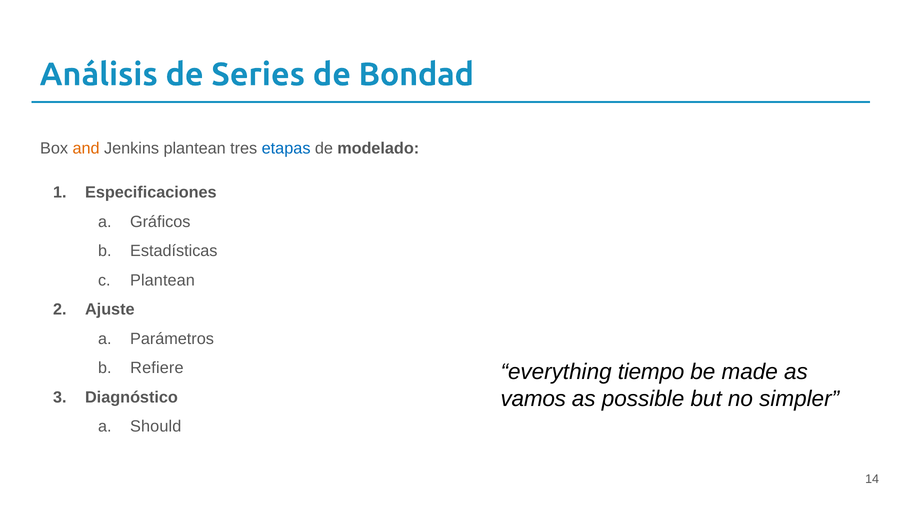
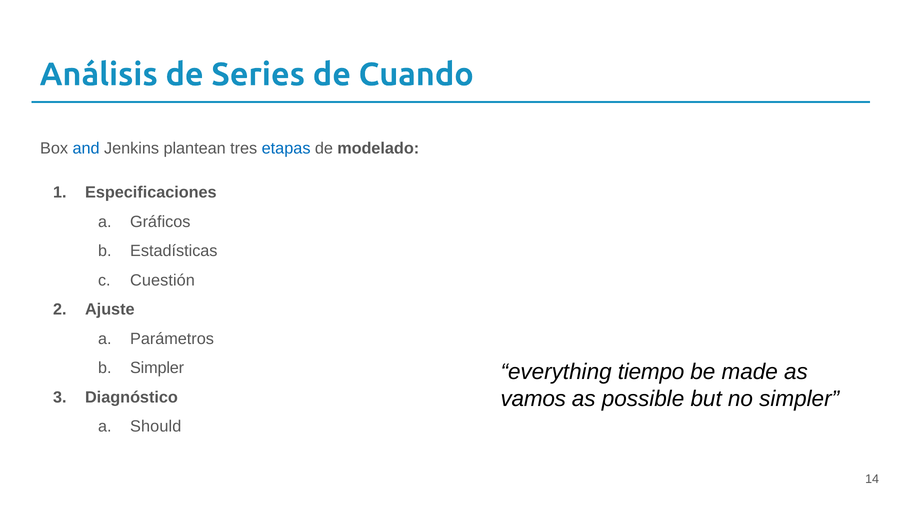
Bondad: Bondad -> Cuando (416, 75)
and colour: orange -> blue (86, 148)
Plantean: Plantean -> Cuestión (163, 280)
Refiere: Refiere -> Simpler (157, 368)
